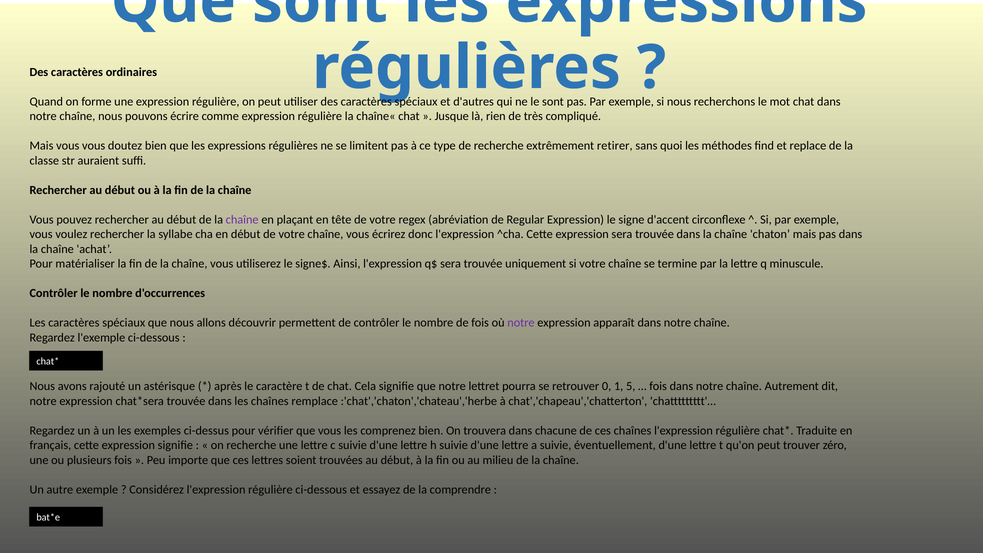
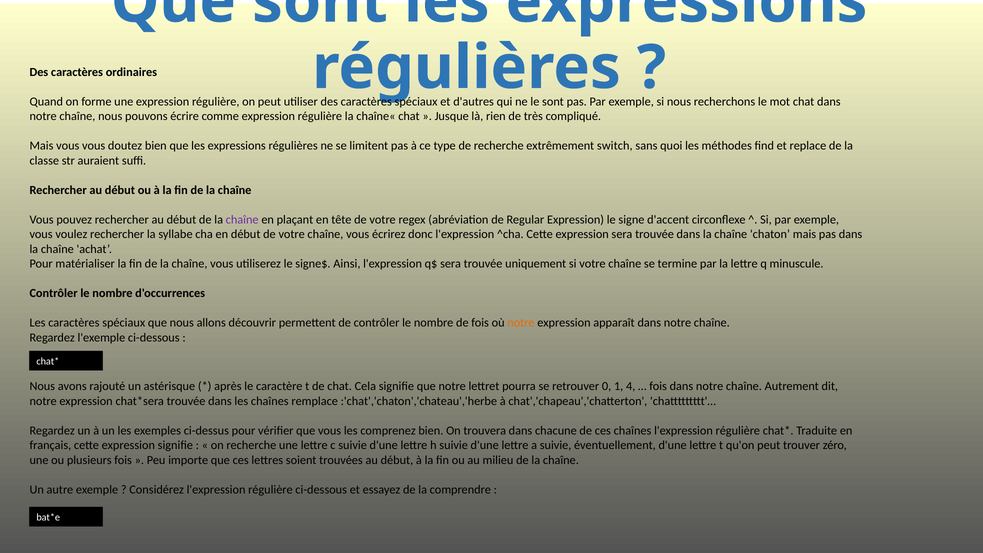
retirer: retirer -> switch (615, 146)
notre colour: purple -> orange (521, 323)
5: 5 -> 4 (631, 386)
